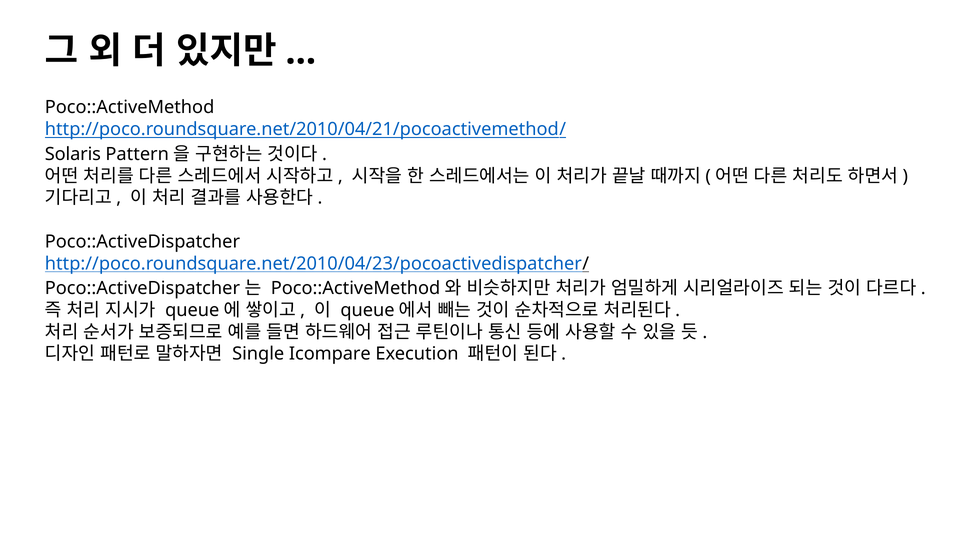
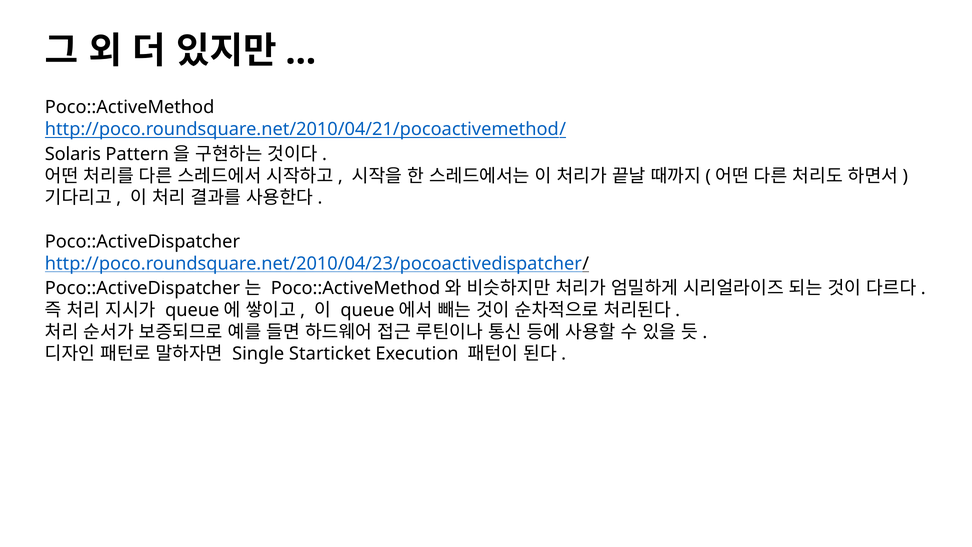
Icompare: Icompare -> Starticket (330, 354)
